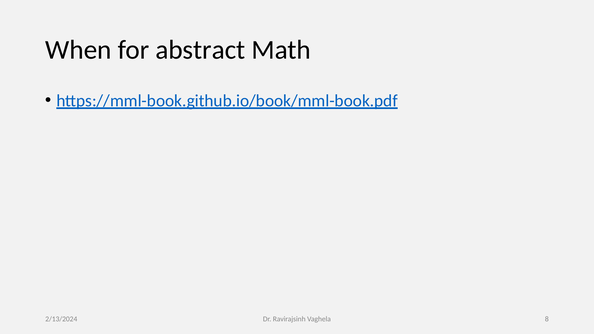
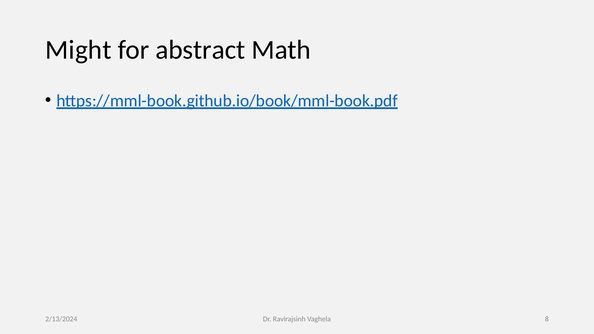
When: When -> Might (78, 50)
